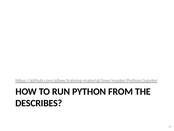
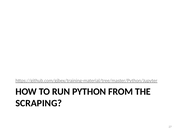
DESCRIBES: DESCRIBES -> SCRAPING (39, 103)
